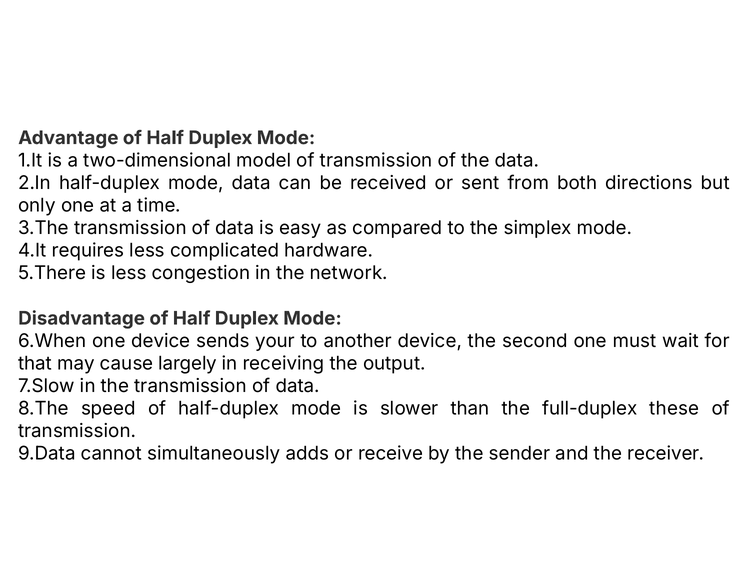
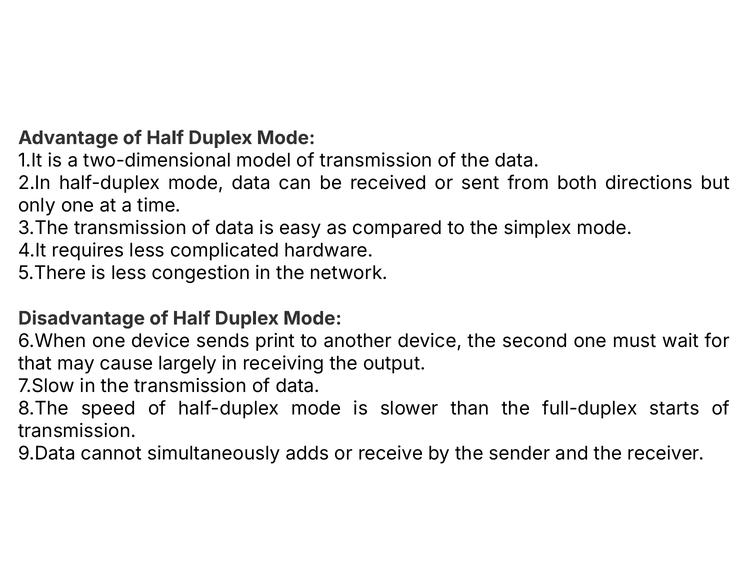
your: your -> print (275, 341)
these: these -> starts (674, 409)
